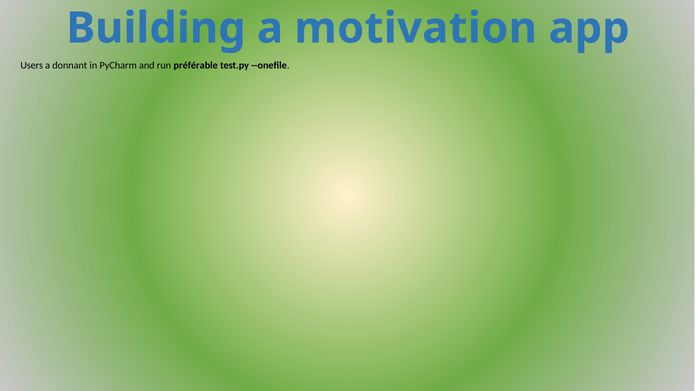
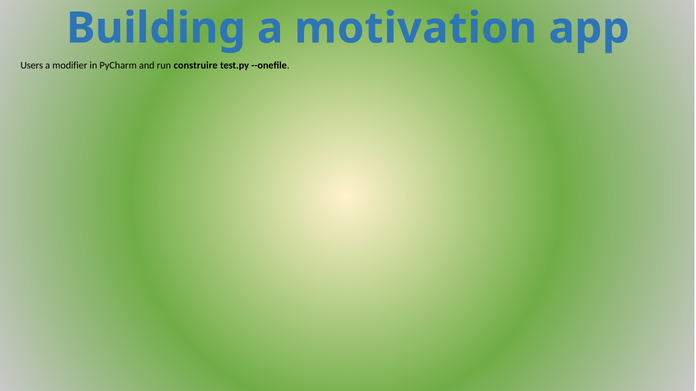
donnant: donnant -> modifier (70, 66)
préférable: préférable -> construire (196, 66)
